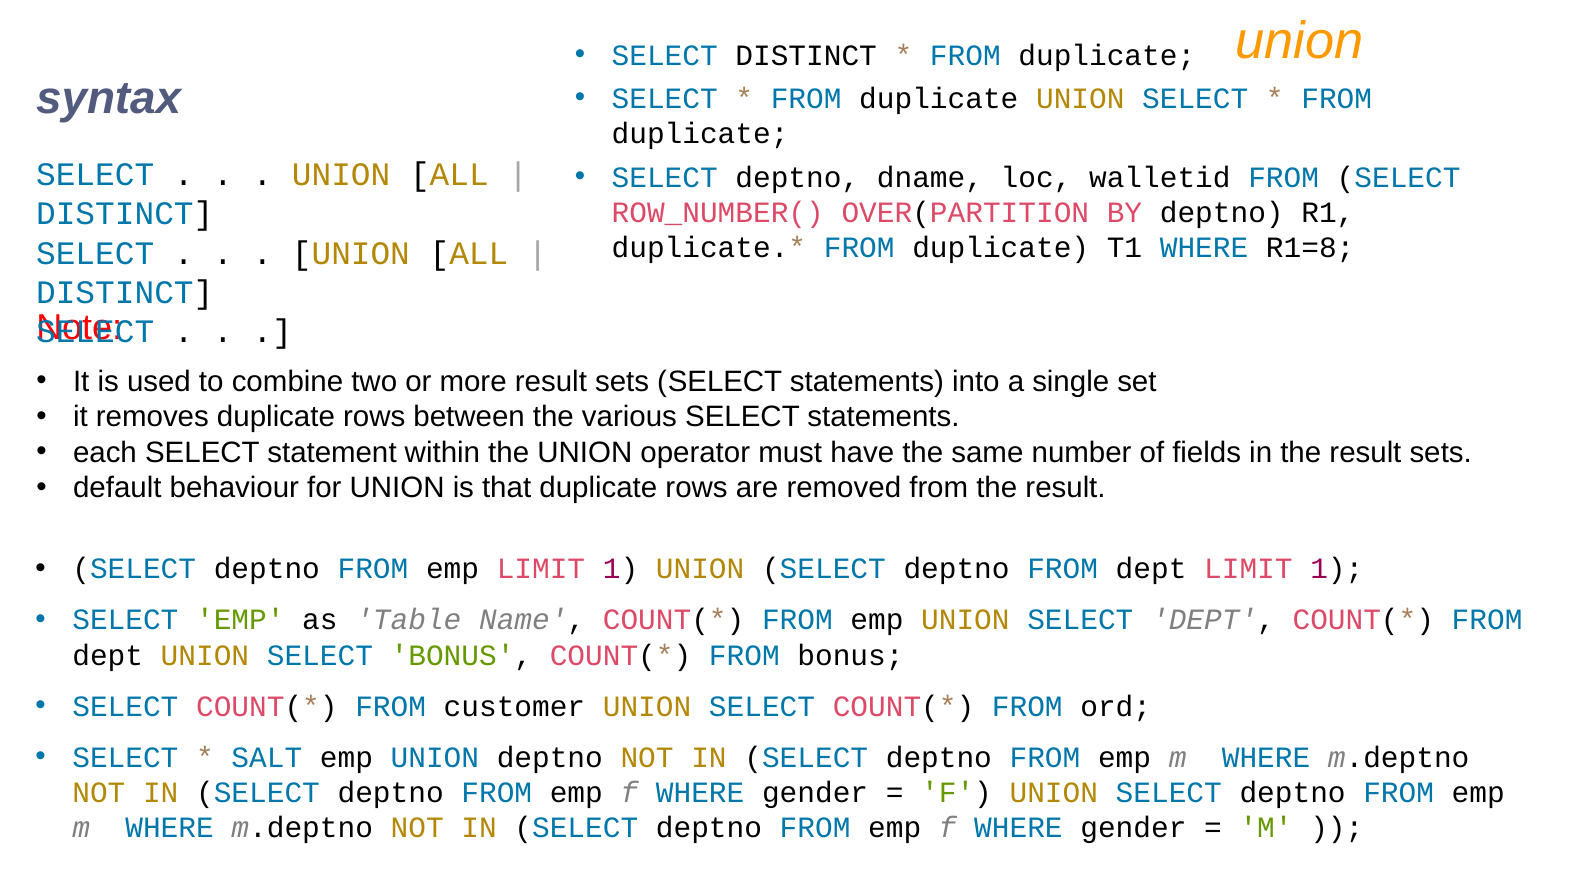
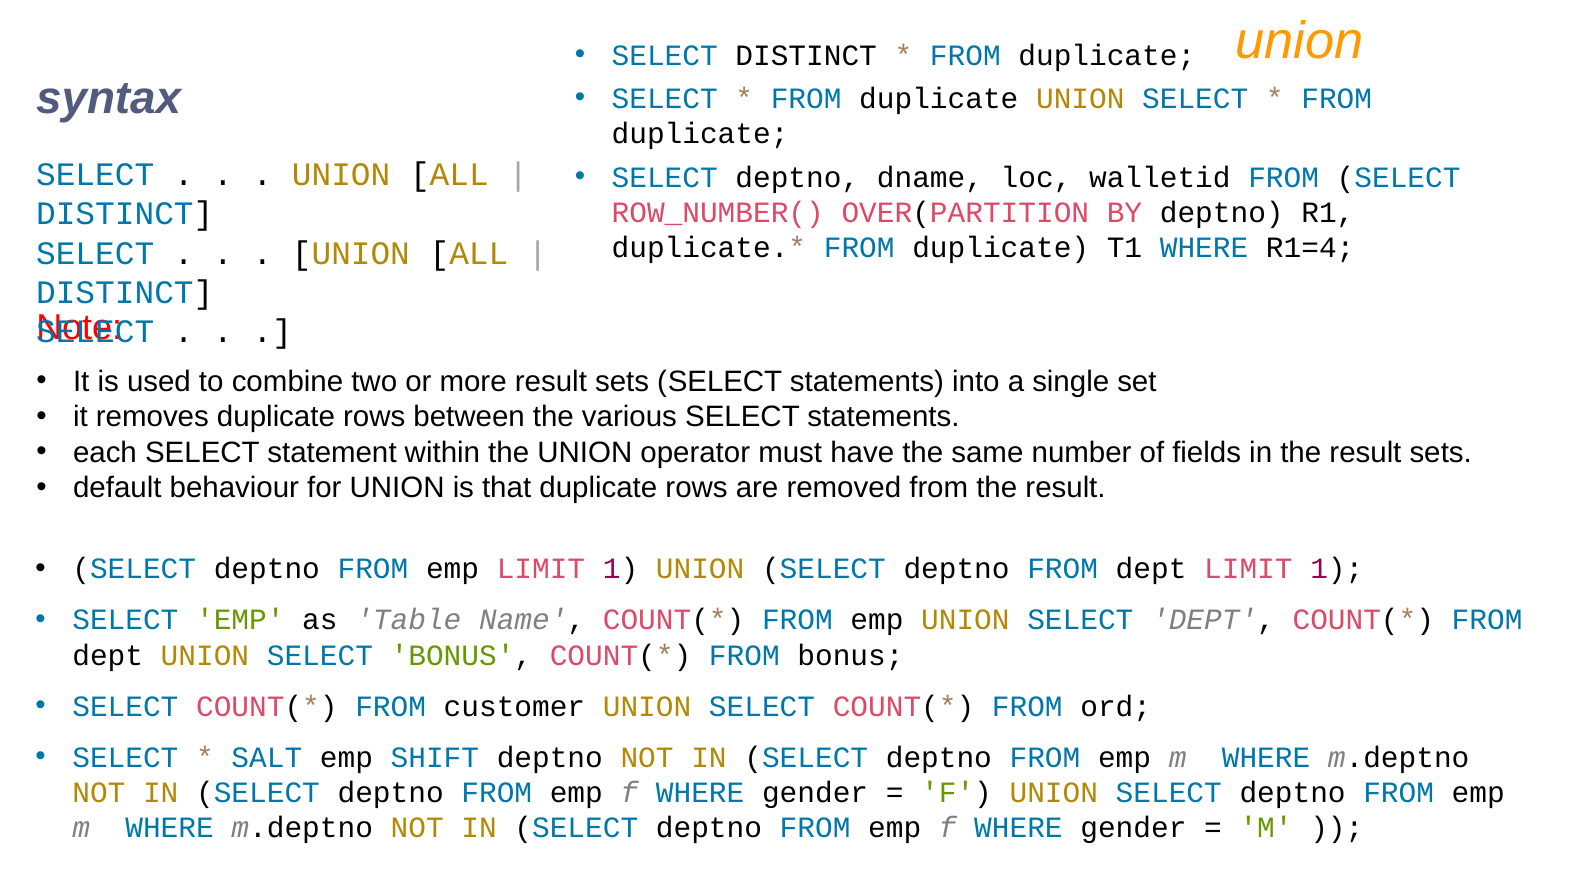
R1=8: R1=8 -> R1=4 (1310, 248)
UNION: UNION -> SHIFT (435, 758)
